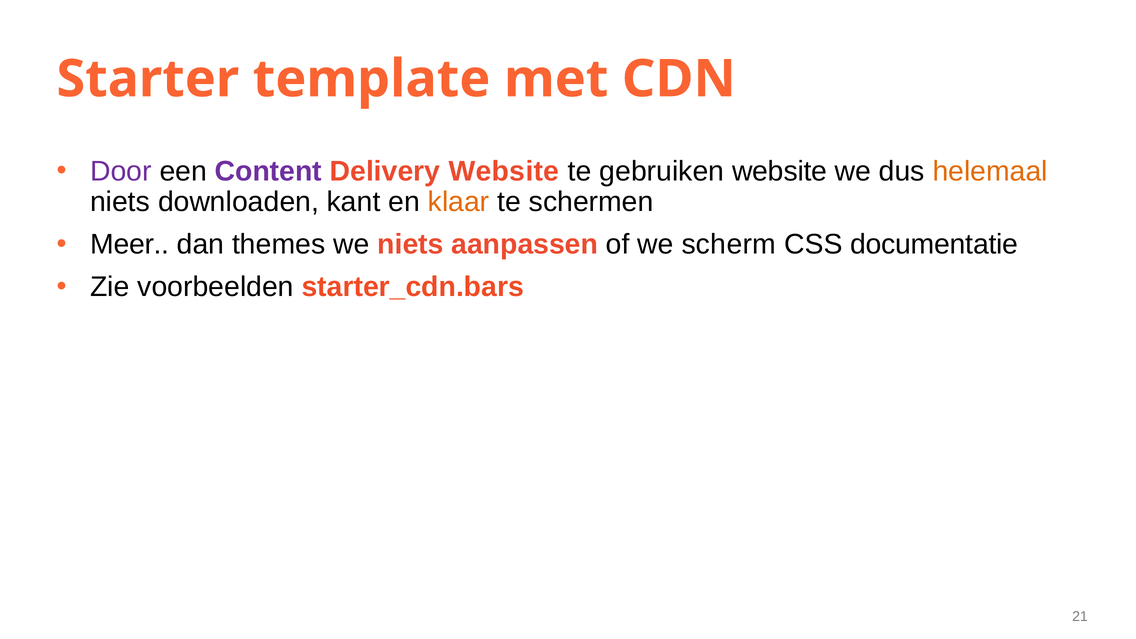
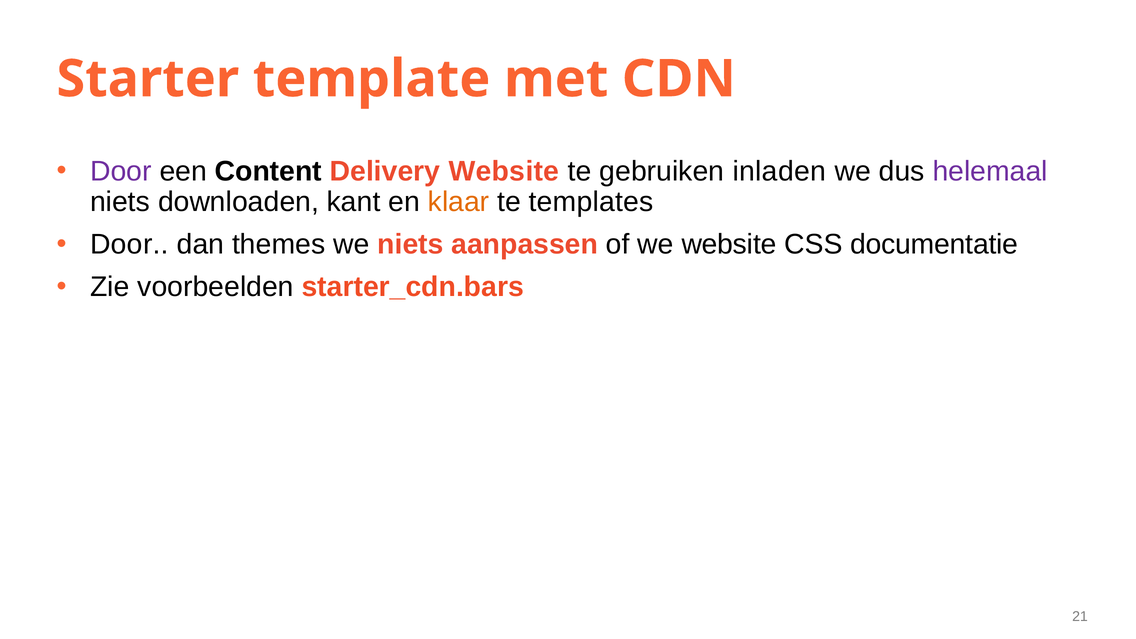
Content colour: purple -> black (268, 171)
gebruiken website: website -> inladen (779, 171)
helemaal colour: orange -> purple (990, 171)
schermen: schermen -> templates (591, 202)
Meer: Meer -> Door (129, 244)
we scherm: scherm -> website (729, 244)
